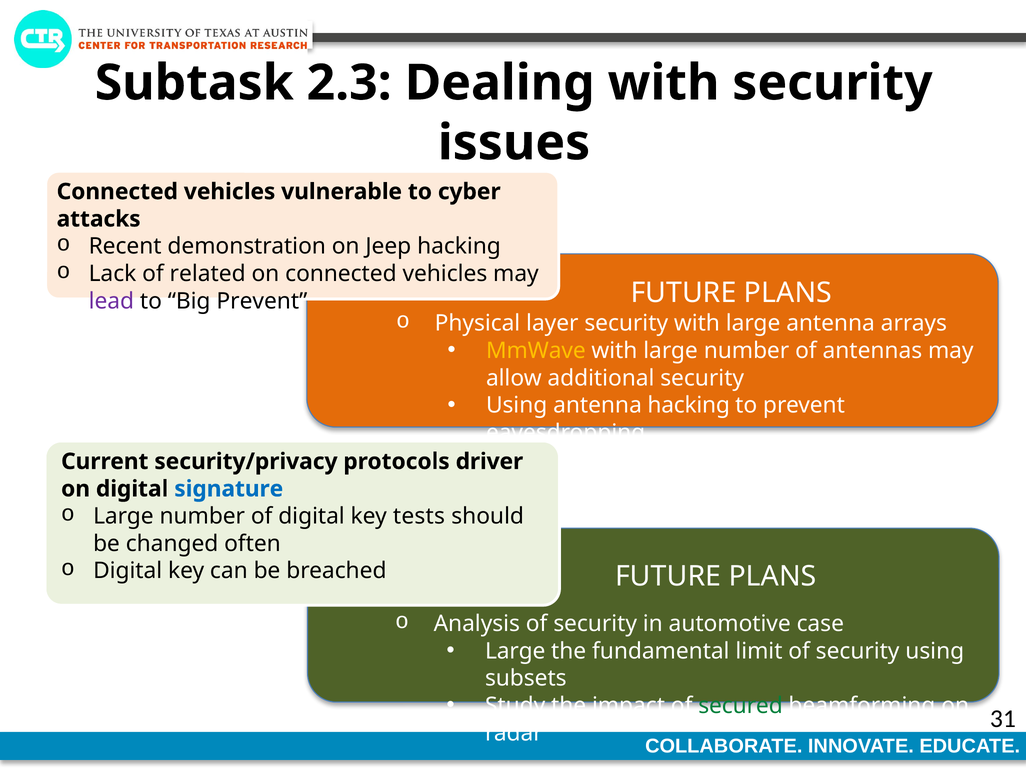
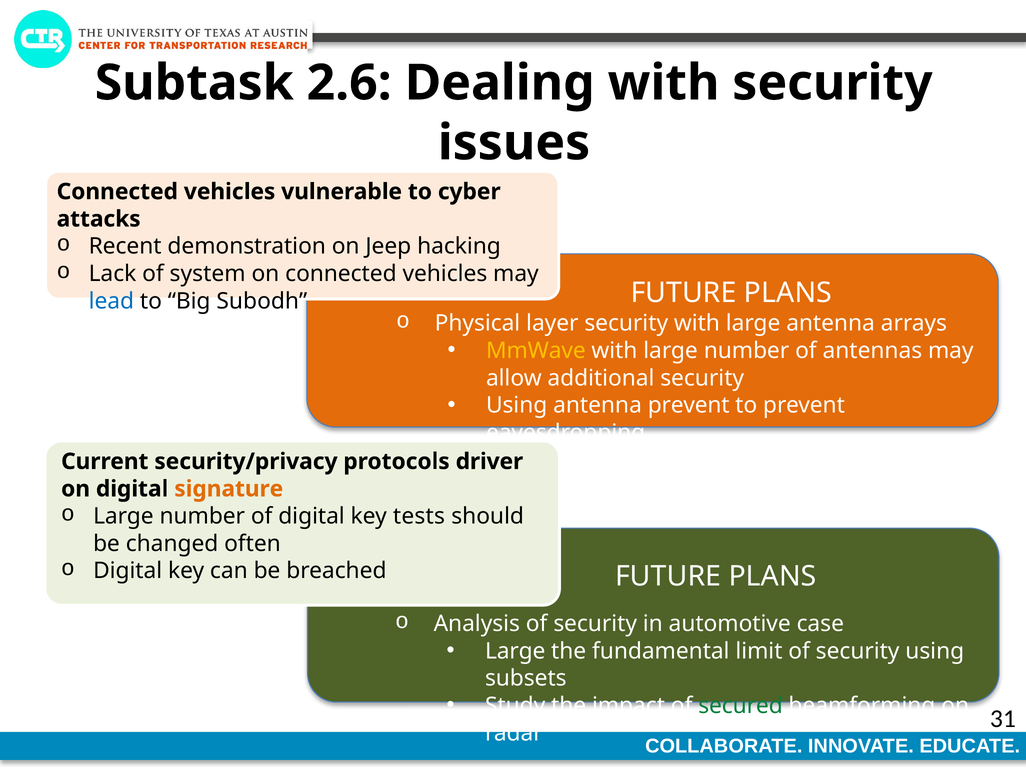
2.3: 2.3 -> 2.6 (349, 83)
related: related -> system (208, 274)
lead colour: purple -> blue (111, 301)
Big Prevent: Prevent -> Subodh (262, 301)
antenna hacking: hacking -> prevent (689, 405)
signature colour: blue -> orange (229, 489)
